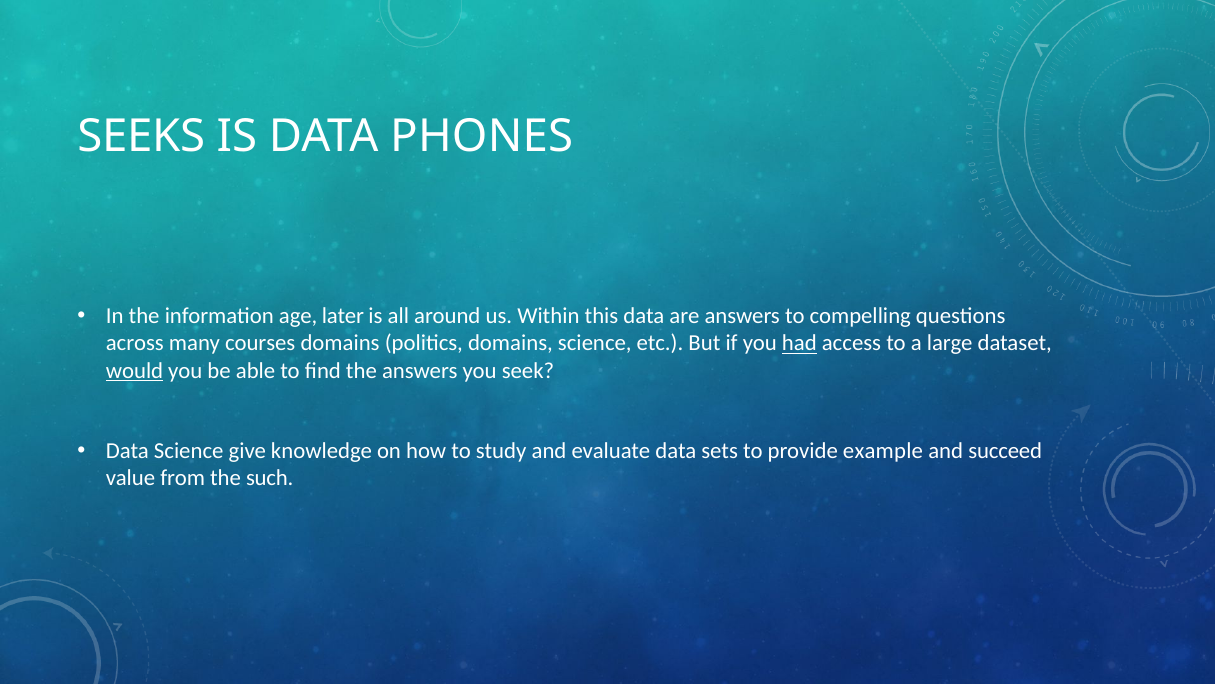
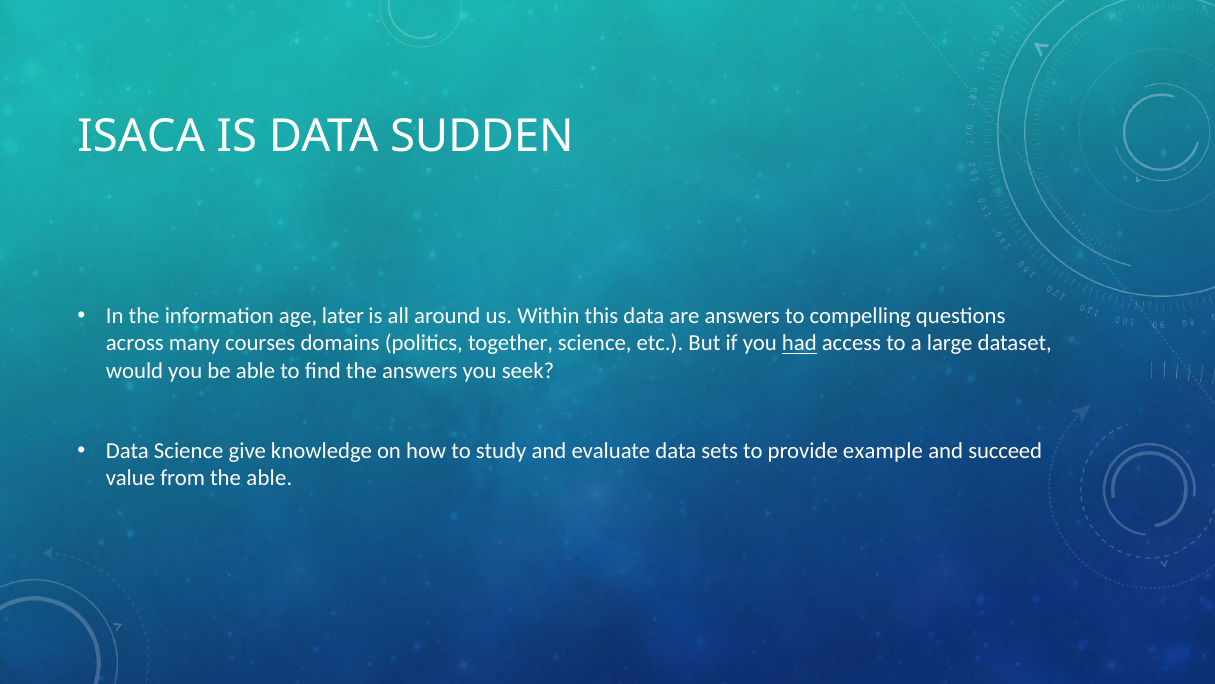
SEEKS: SEEKS -> ISACA (141, 136)
PHONES: PHONES -> SUDDEN (482, 136)
politics domains: domains -> together (511, 343)
would underline: present -> none (135, 371)
the such: such -> able (269, 478)
